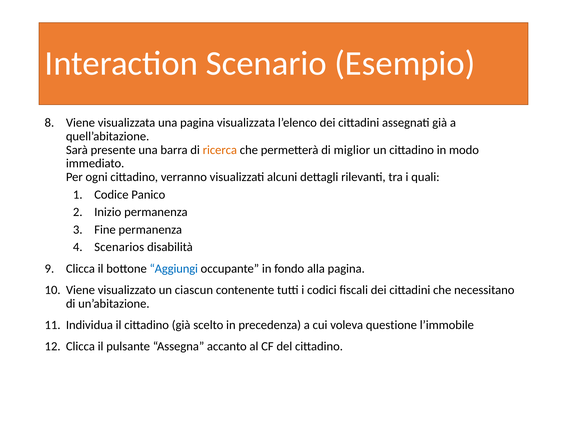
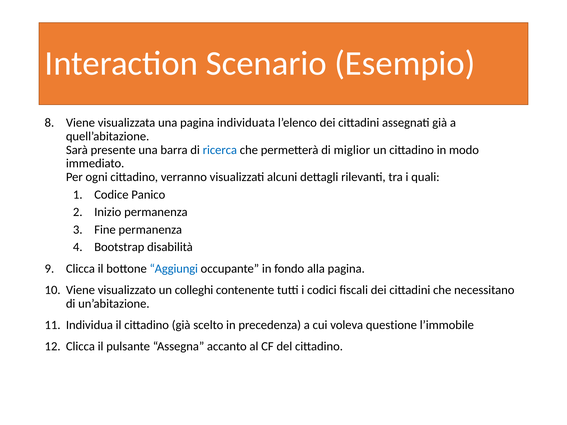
pagina visualizzata: visualizzata -> individuata (246, 123)
ricerca colour: orange -> blue (220, 150)
Scenarios: Scenarios -> Bootstrap (119, 247)
ciascun: ciascun -> colleghi (194, 290)
